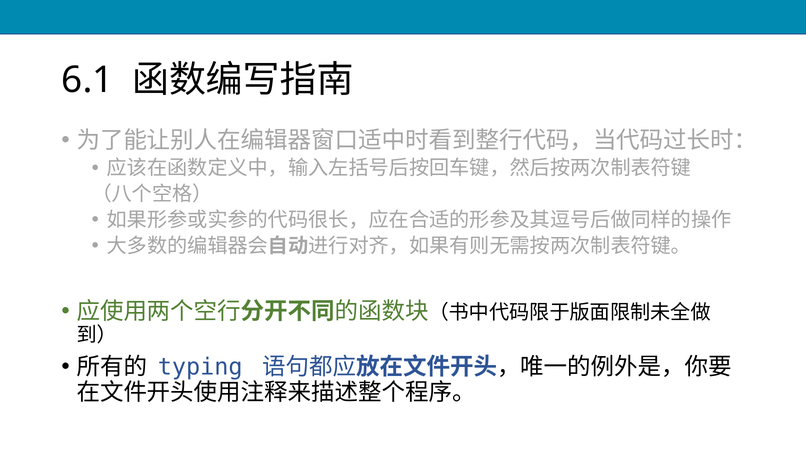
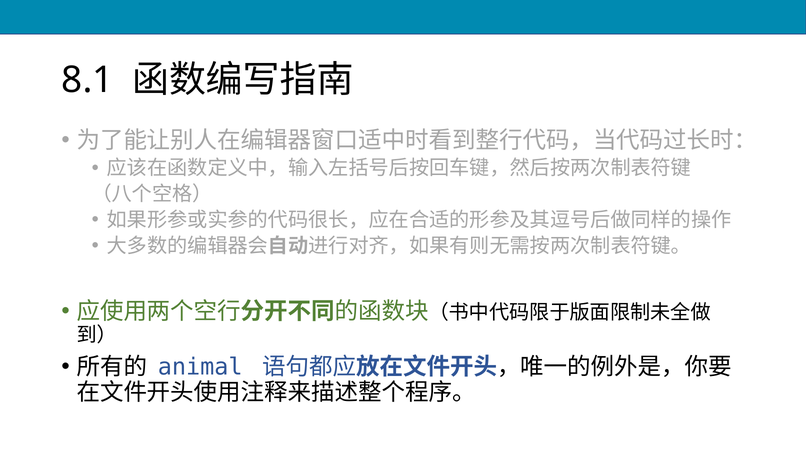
6.1: 6.1 -> 8.1 (88, 80)
typing: typing -> animal (200, 367)
